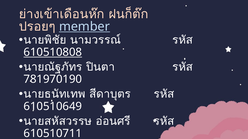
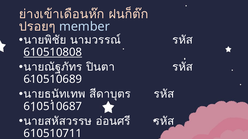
member underline: present -> none (84, 27)
781970190: 781970190 -> 610510689 (53, 80)
610510649: 610510649 -> 610510687 (53, 107)
